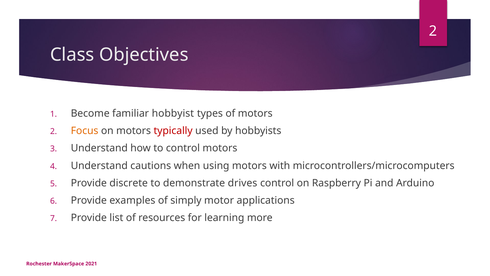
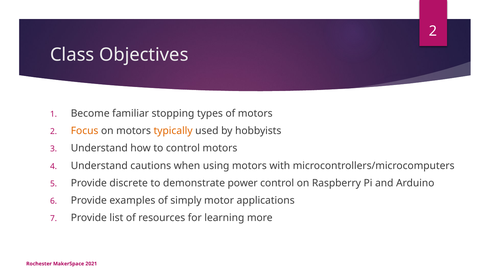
hobbyist: hobbyist -> stopping (173, 113)
typically colour: red -> orange (173, 131)
drives: drives -> power (243, 183)
